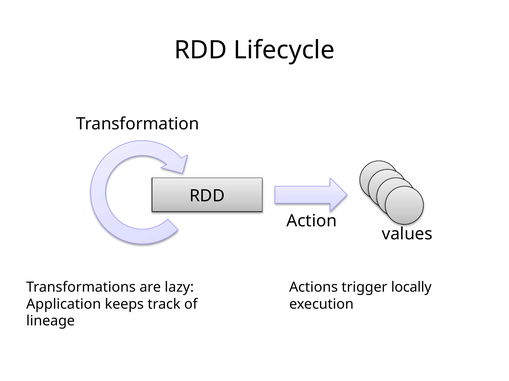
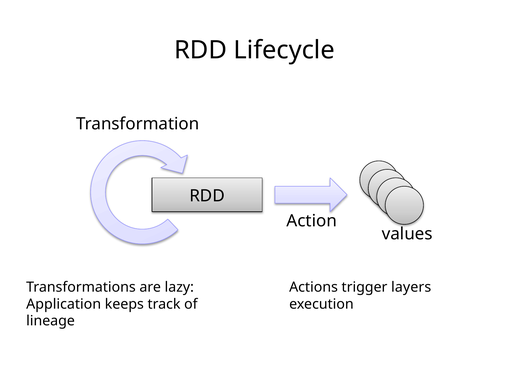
locally: locally -> layers (411, 288)
